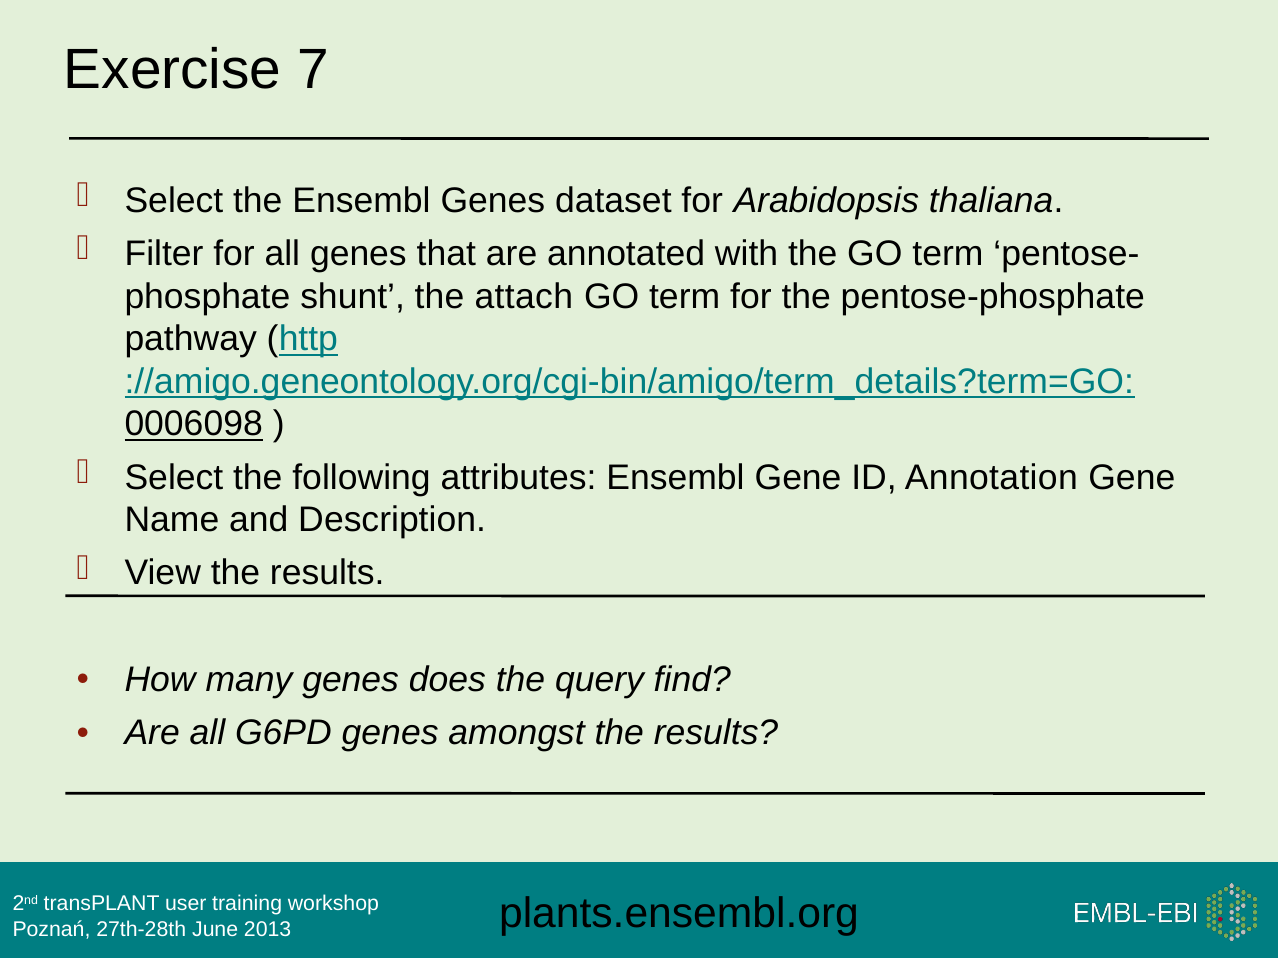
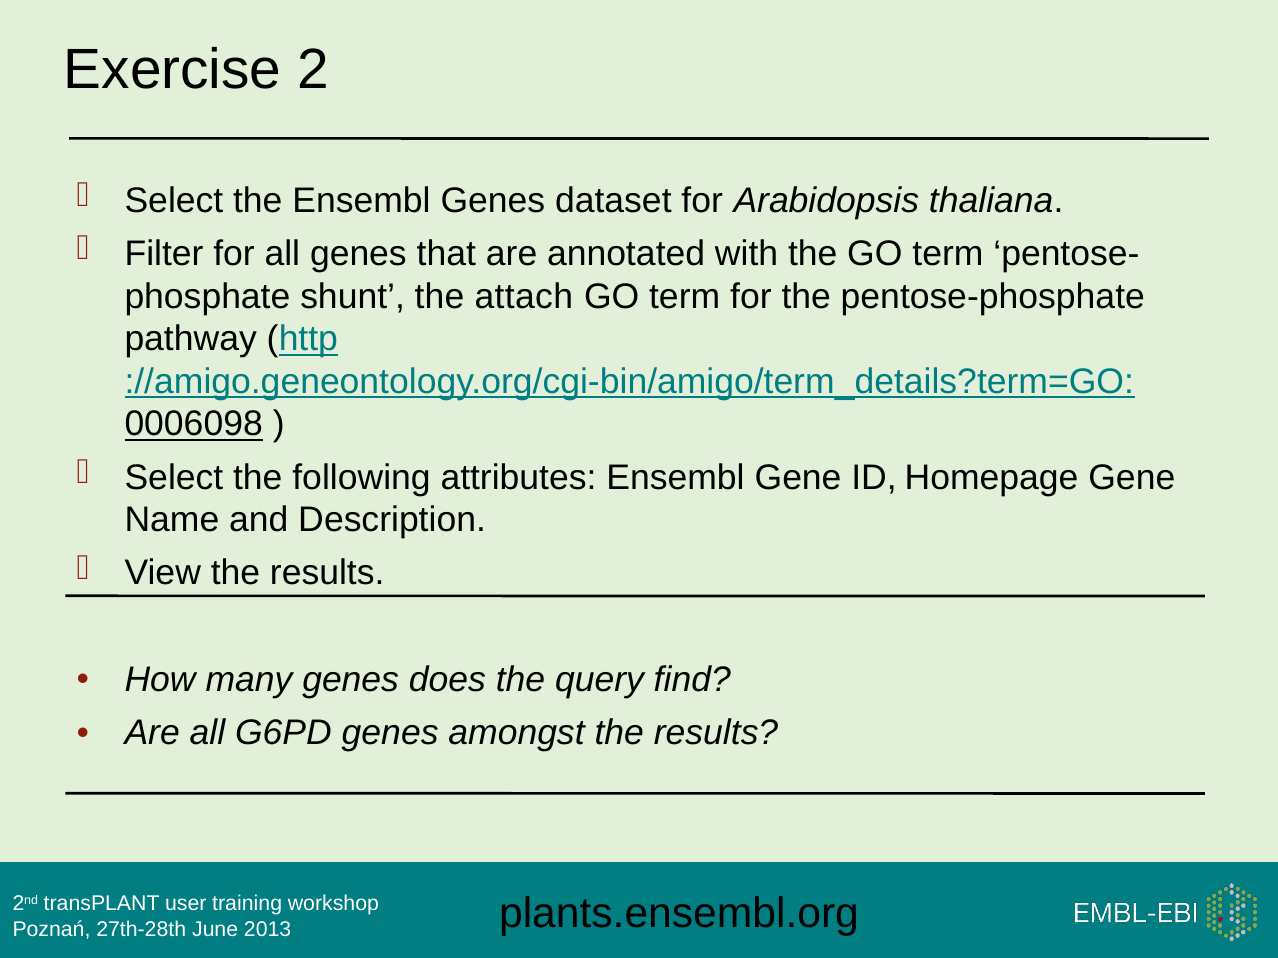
7: 7 -> 2 (313, 70)
Annotation: Annotation -> Homepage (992, 478)
